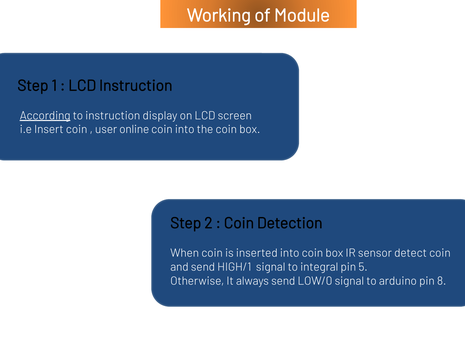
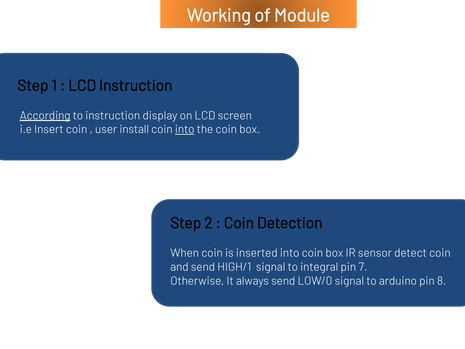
online: online -> install (134, 129)
into underline: none -> present (185, 129)
5: 5 -> 7 (363, 267)
